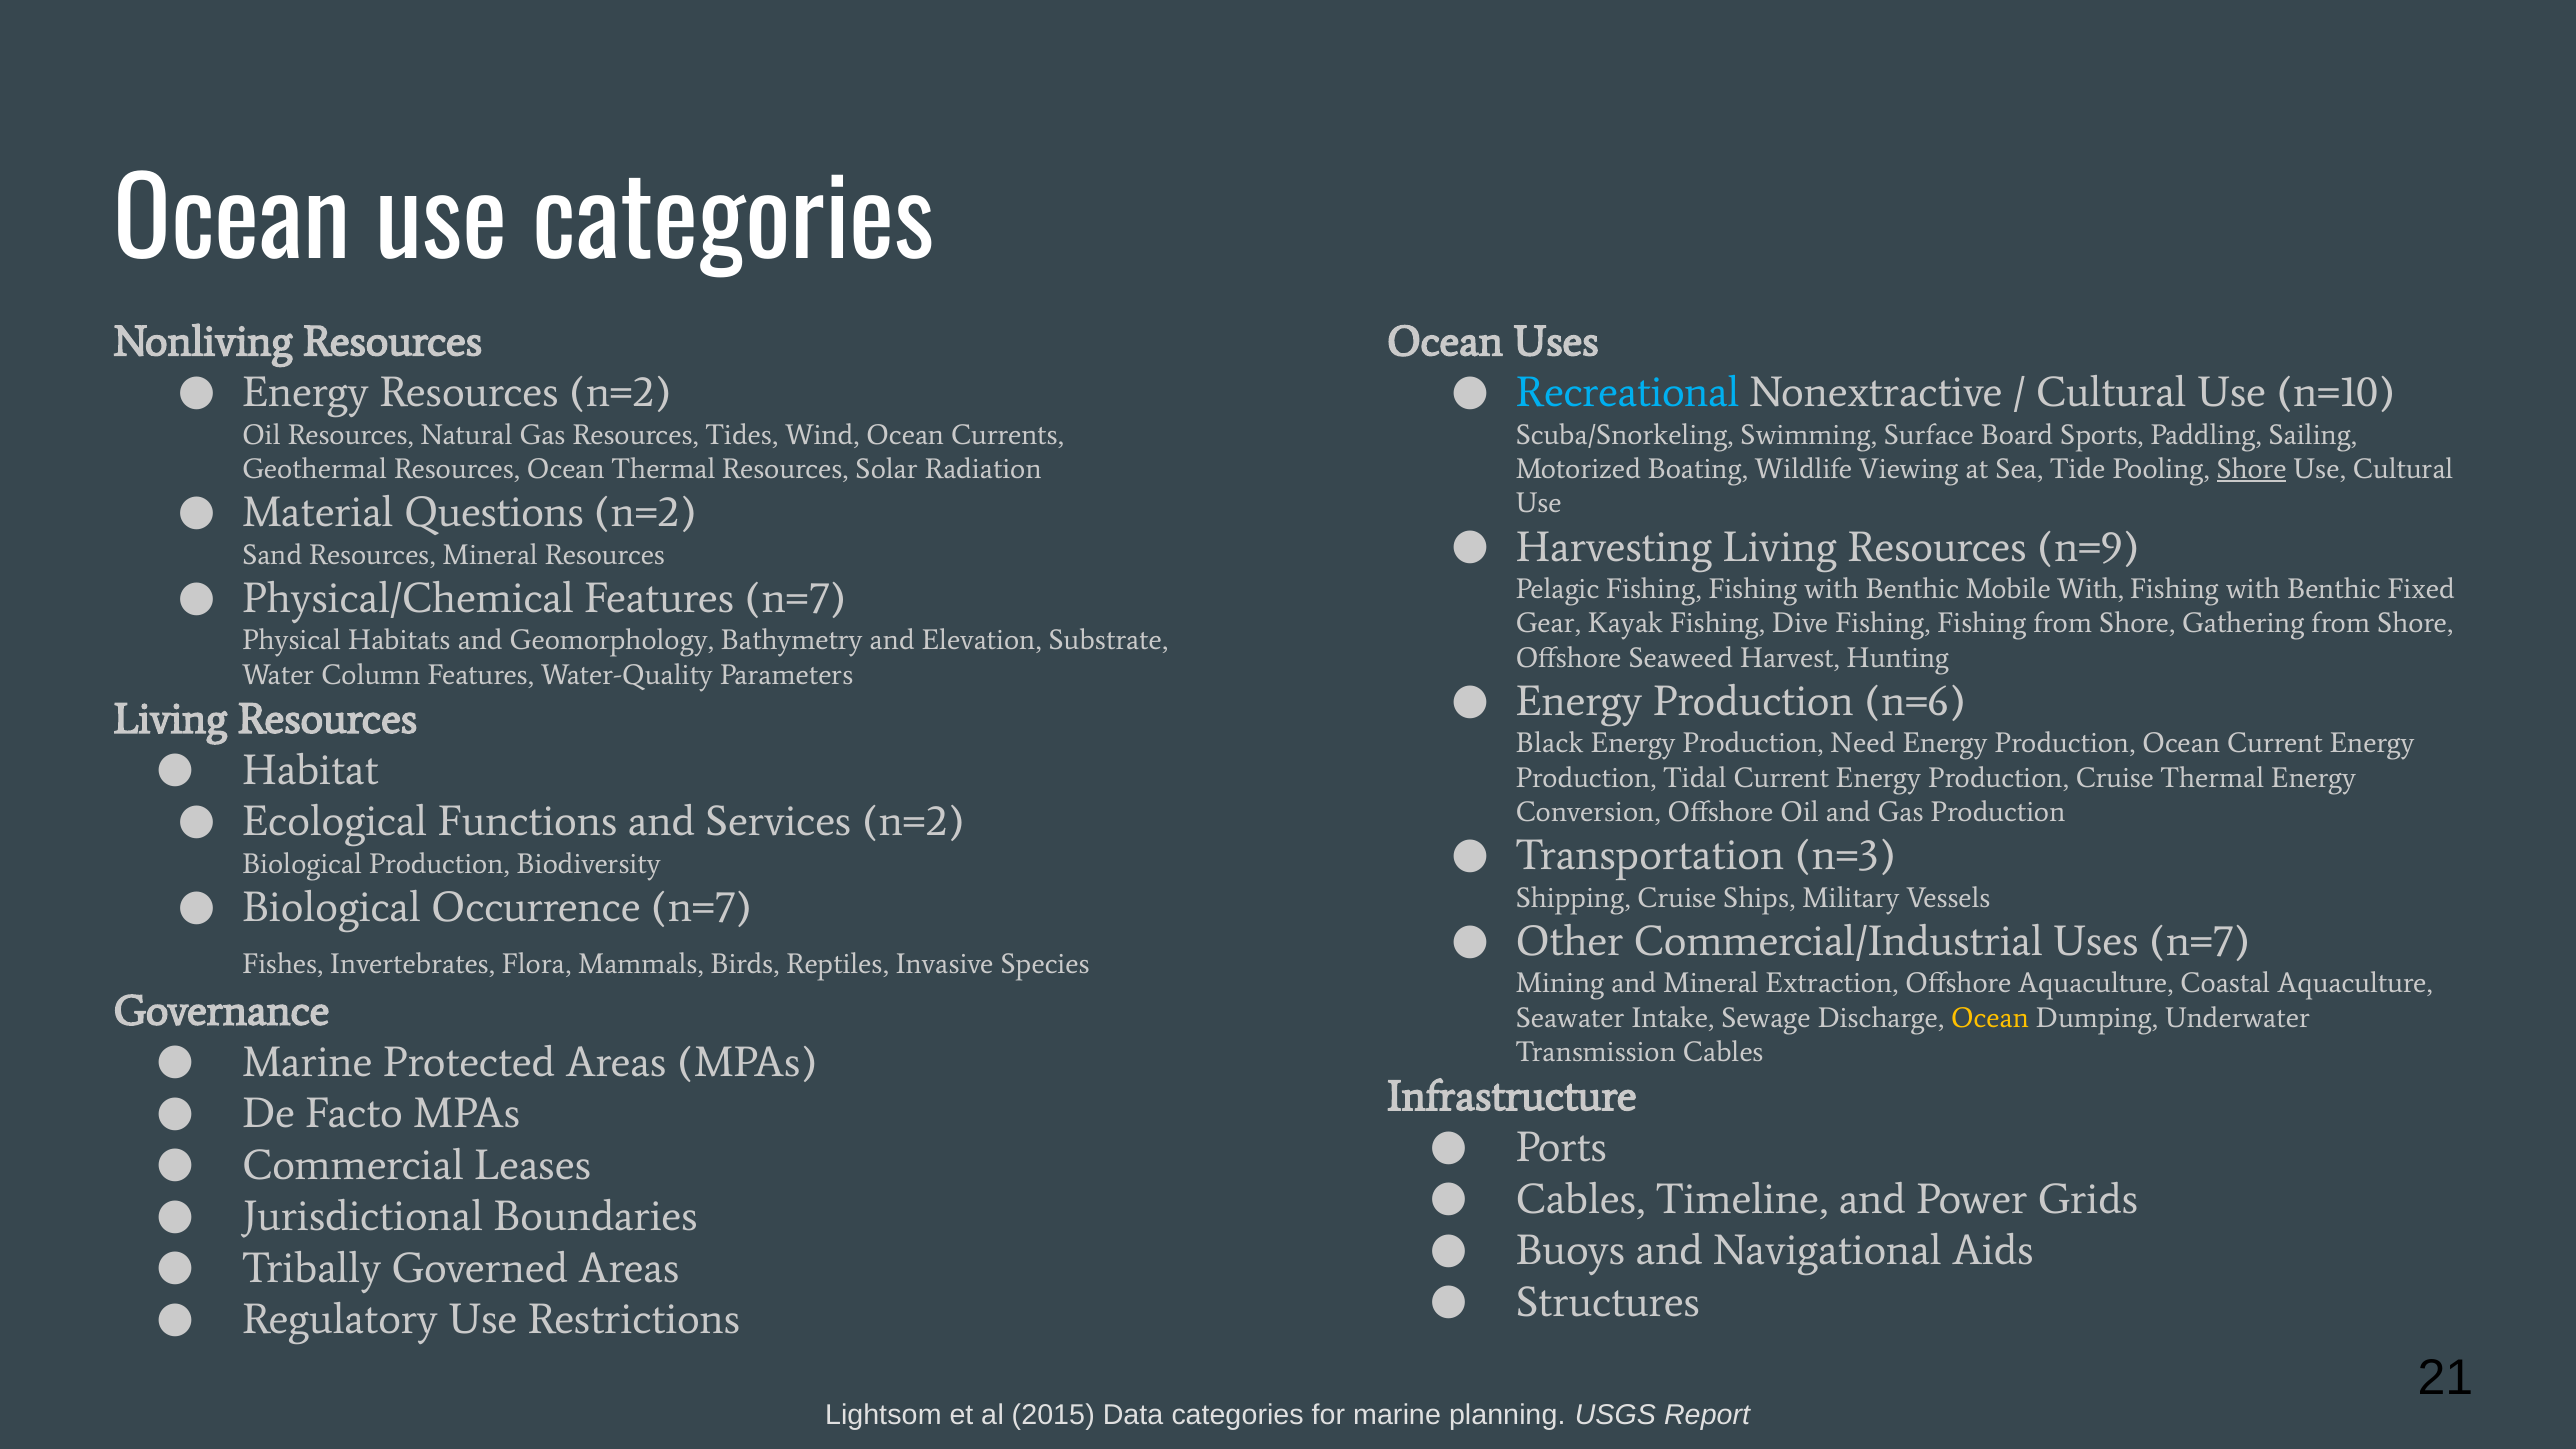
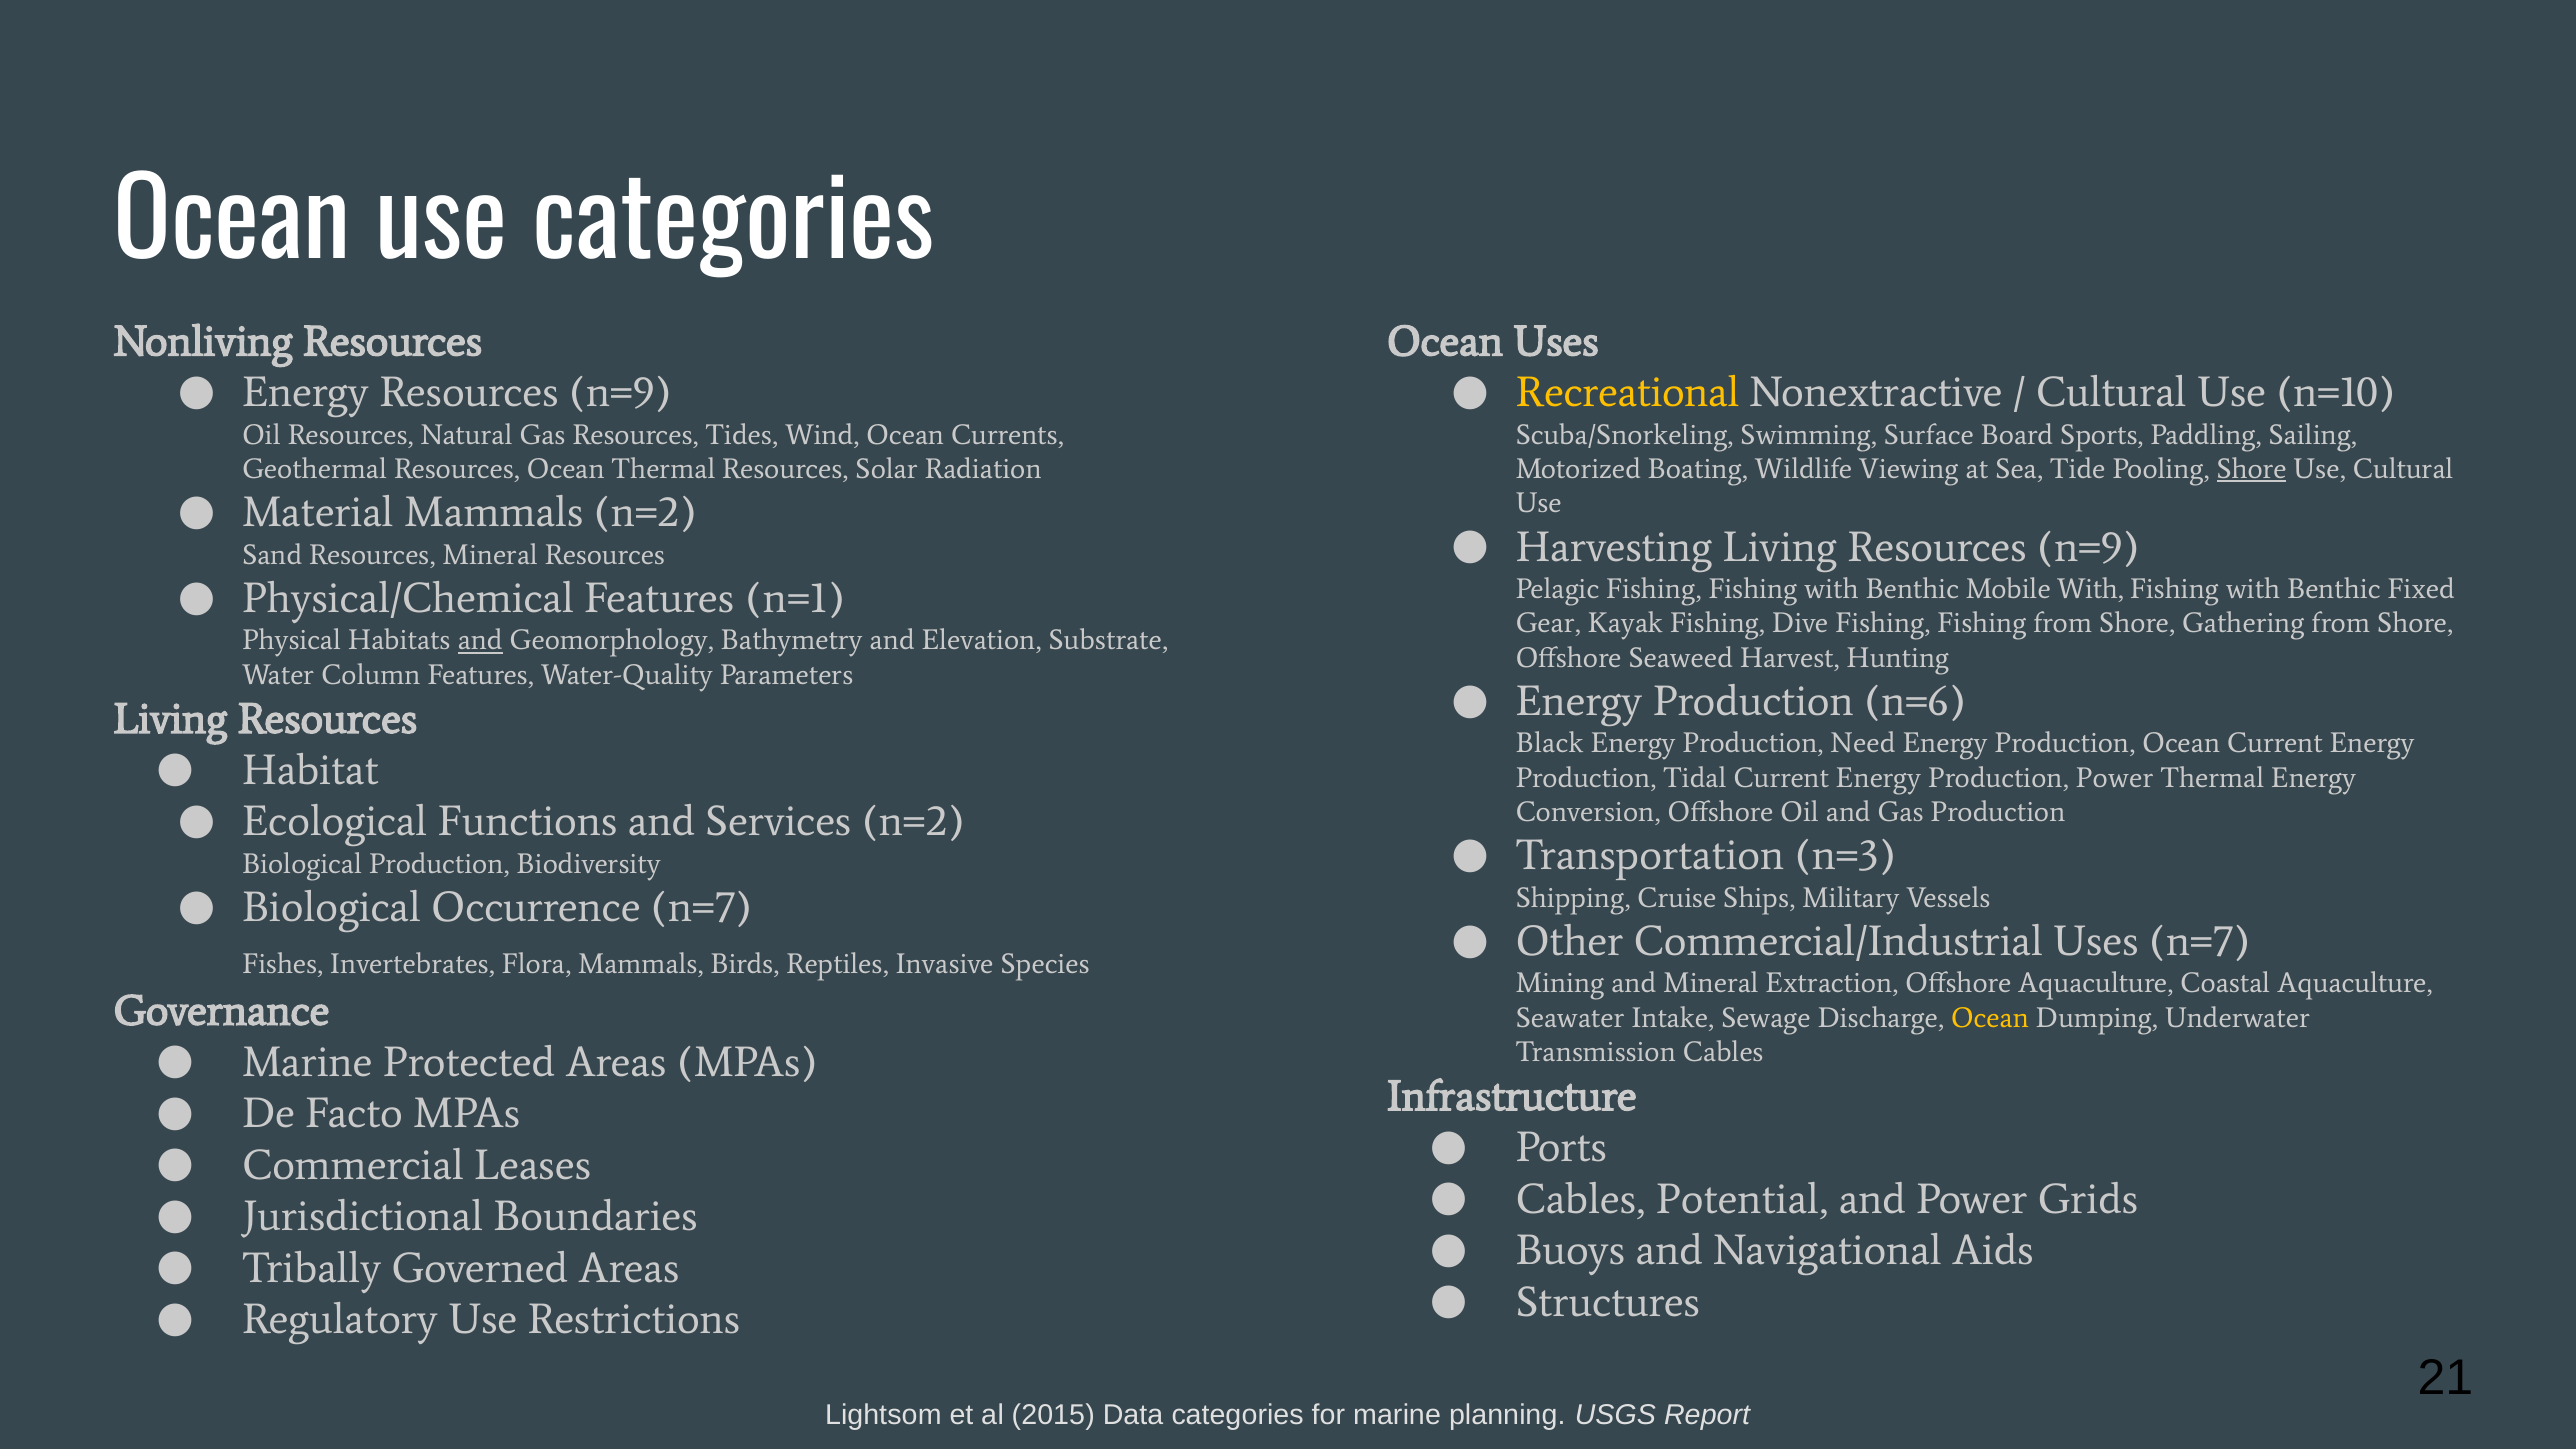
Energy Resources n=2: n=2 -> n=9 (620, 393)
Recreational colour: light blue -> yellow (1628, 393)
Material Questions: Questions -> Mammals (494, 513)
Features n=7: n=7 -> n=1 (795, 599)
and underline: none -> present (480, 641)
Production Cruise: Cruise -> Power (2115, 778)
Timeline: Timeline -> Potential (1742, 1199)
